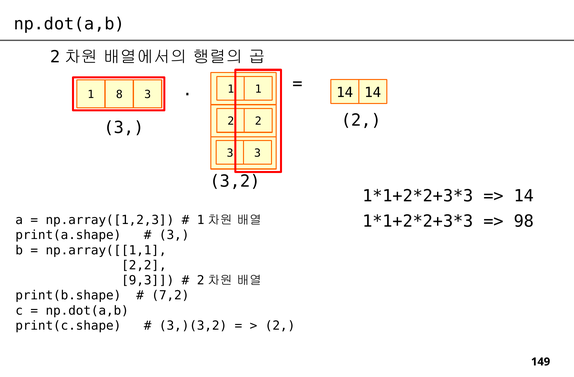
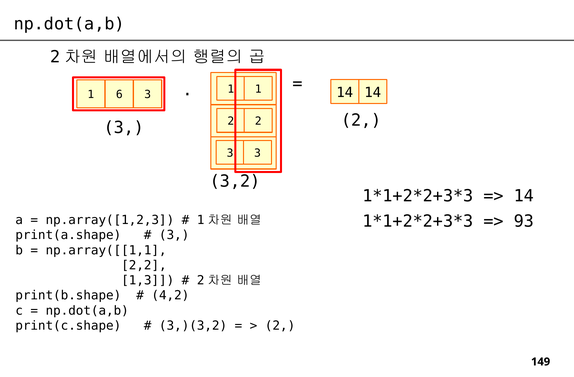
8: 8 -> 6 (119, 95)
98: 98 -> 93 (524, 221)
9,3: 9,3 -> 1,3 (148, 280)
7,2: 7,2 -> 4,2 (170, 296)
